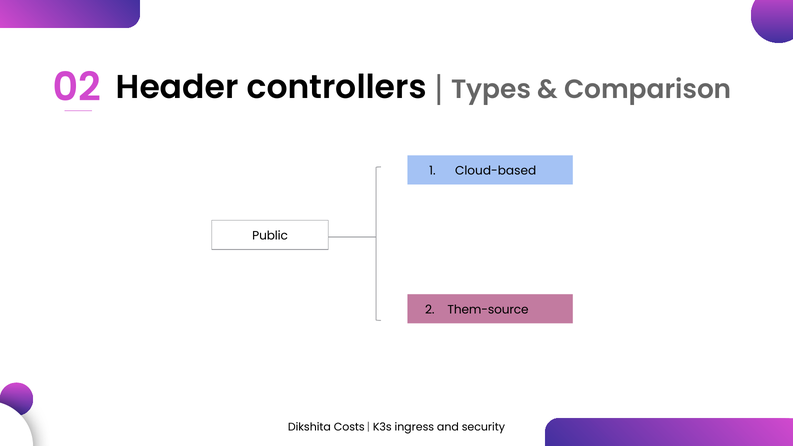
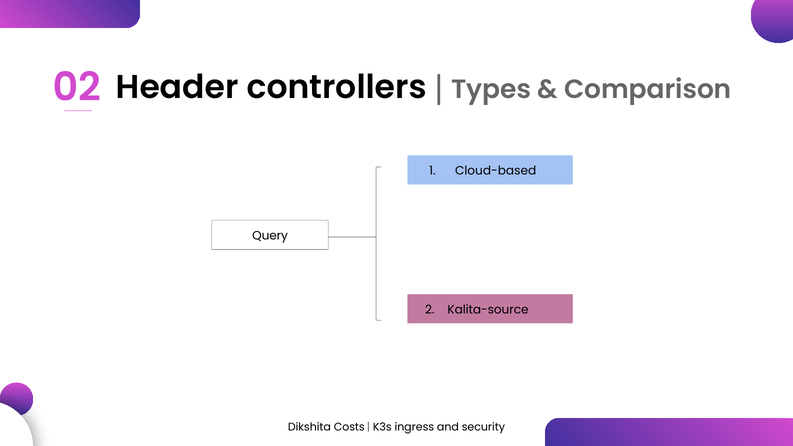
Public: Public -> Query (270, 236)
Them-source: Them-source -> Kalita-source (488, 310)
